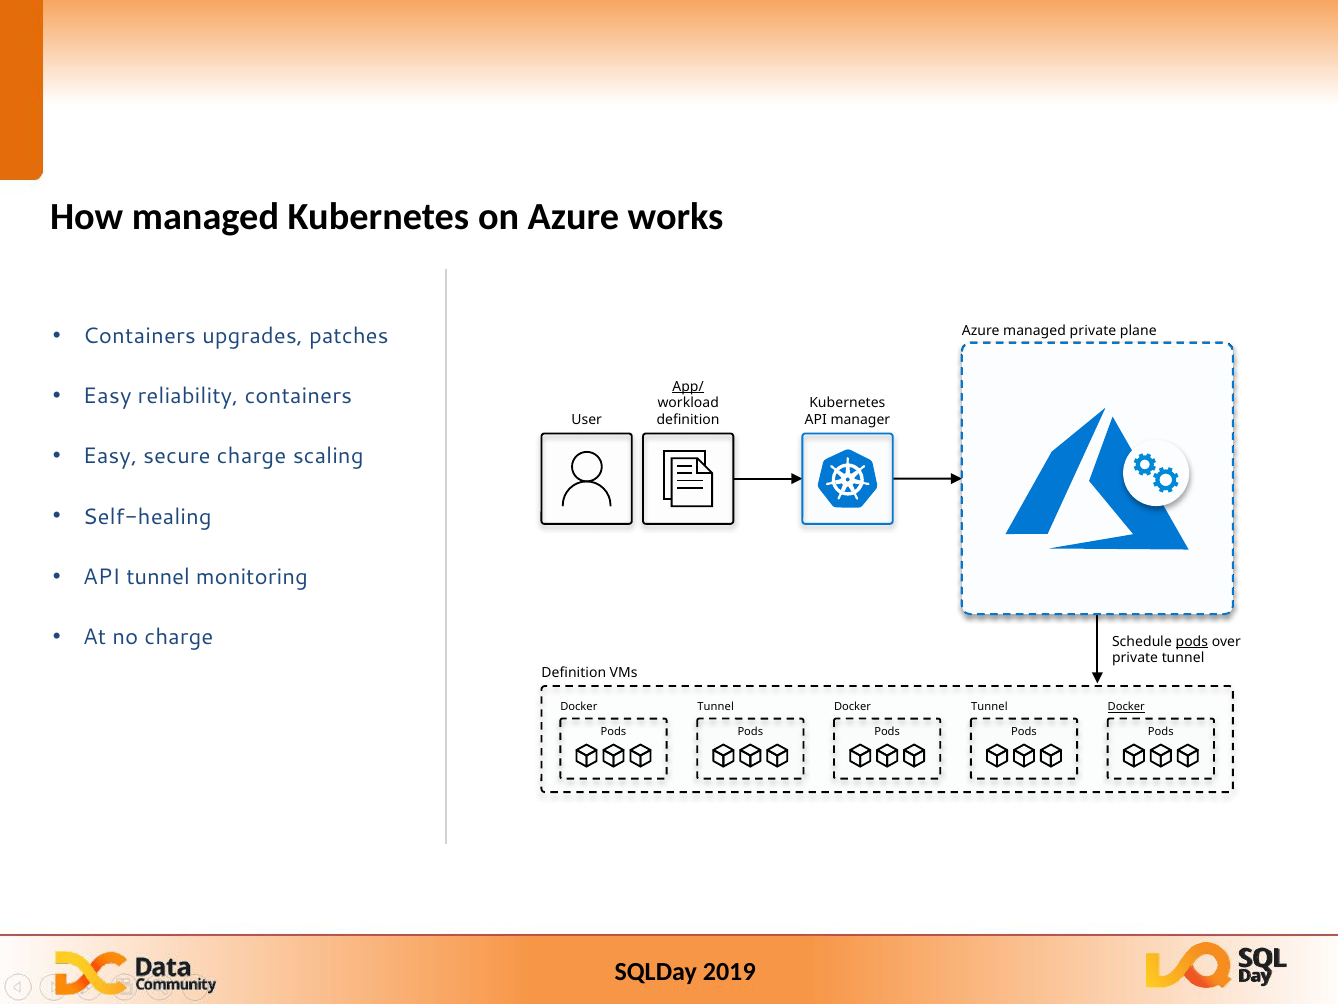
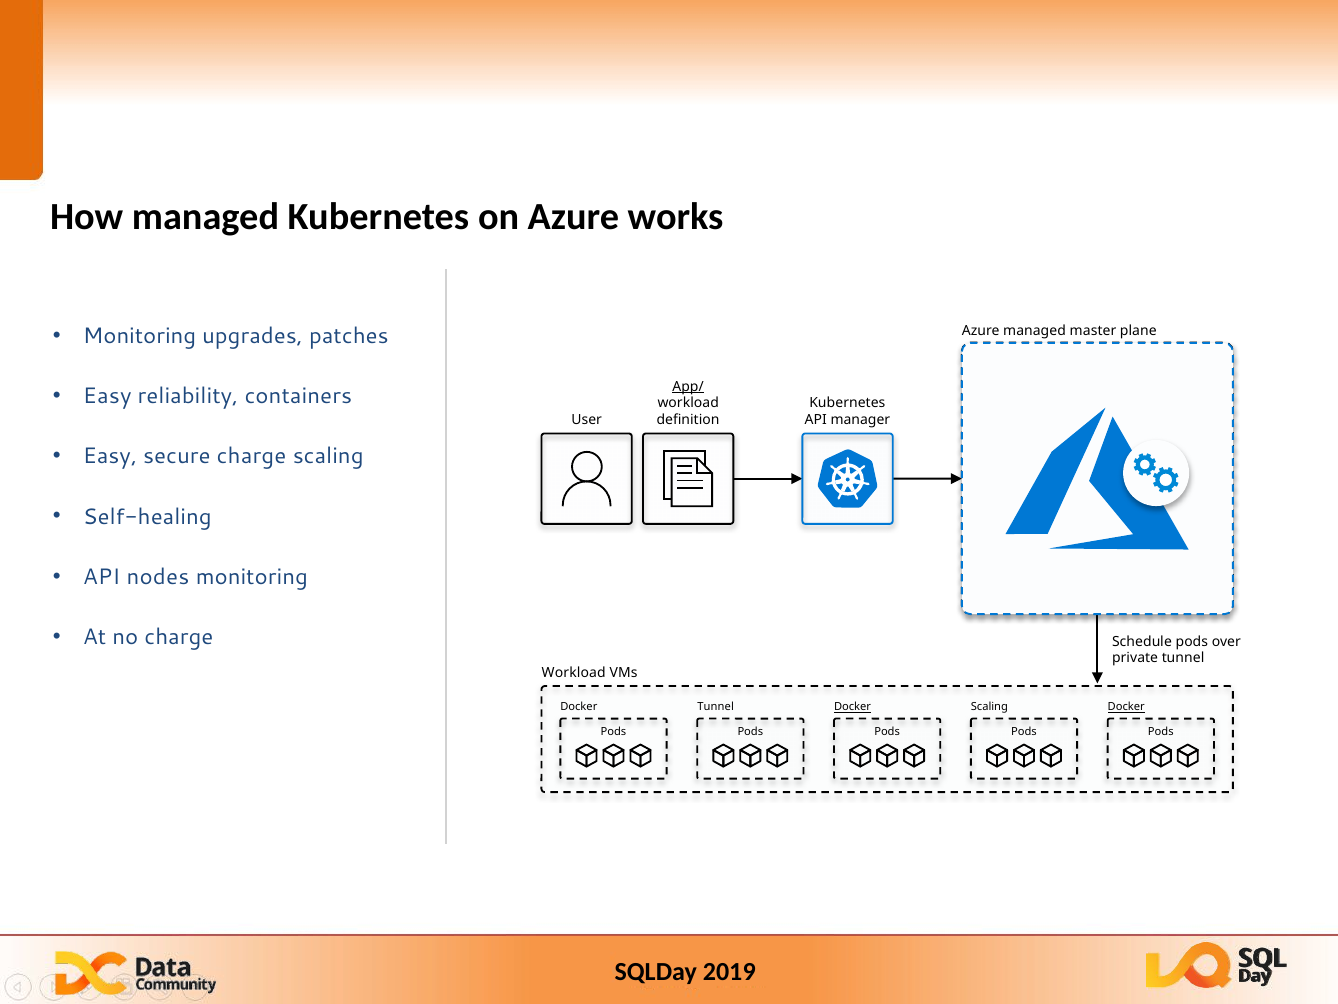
Containers: Containers -> Monitoring (140, 336)
managed private: private -> master (1093, 330)
API tunnel: tunnel -> nodes (158, 577)
pods underline: present -> none (1192, 641)
Definition: Definition -> Workload (574, 673)
Docker underline: none -> present (853, 707)
Tunnel: Tunnel -> Scaling (989, 707)
